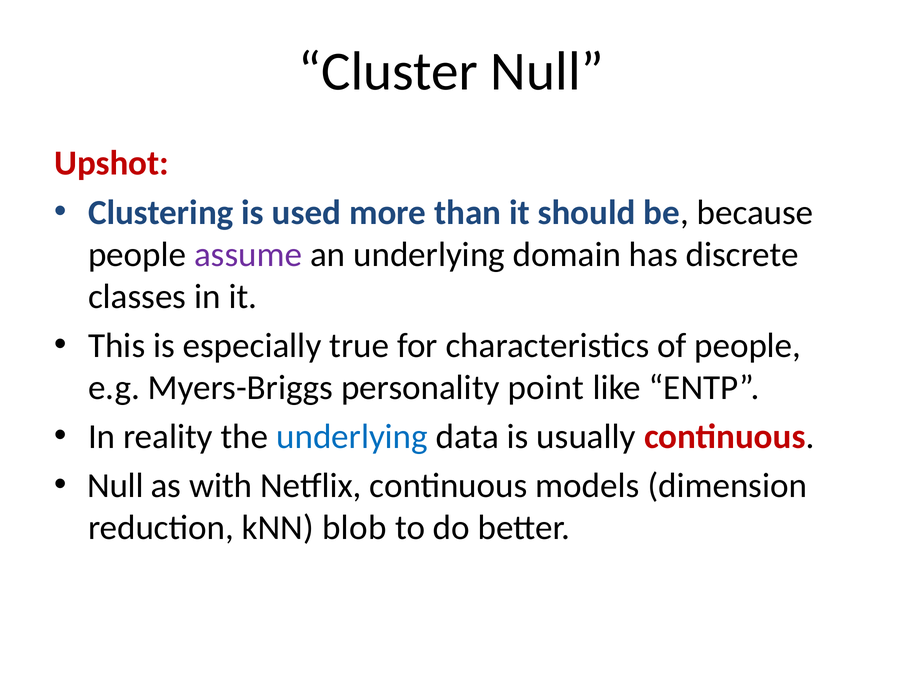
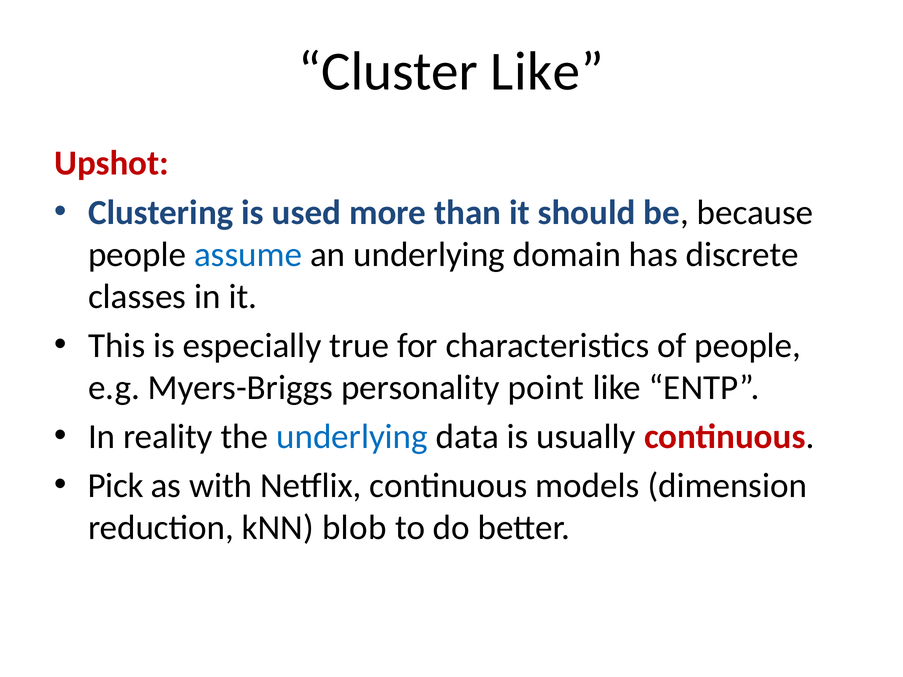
Cluster Null: Null -> Like (547, 71)
assume colour: purple -> blue (248, 255)
Null: Null -> Pick (116, 486)
